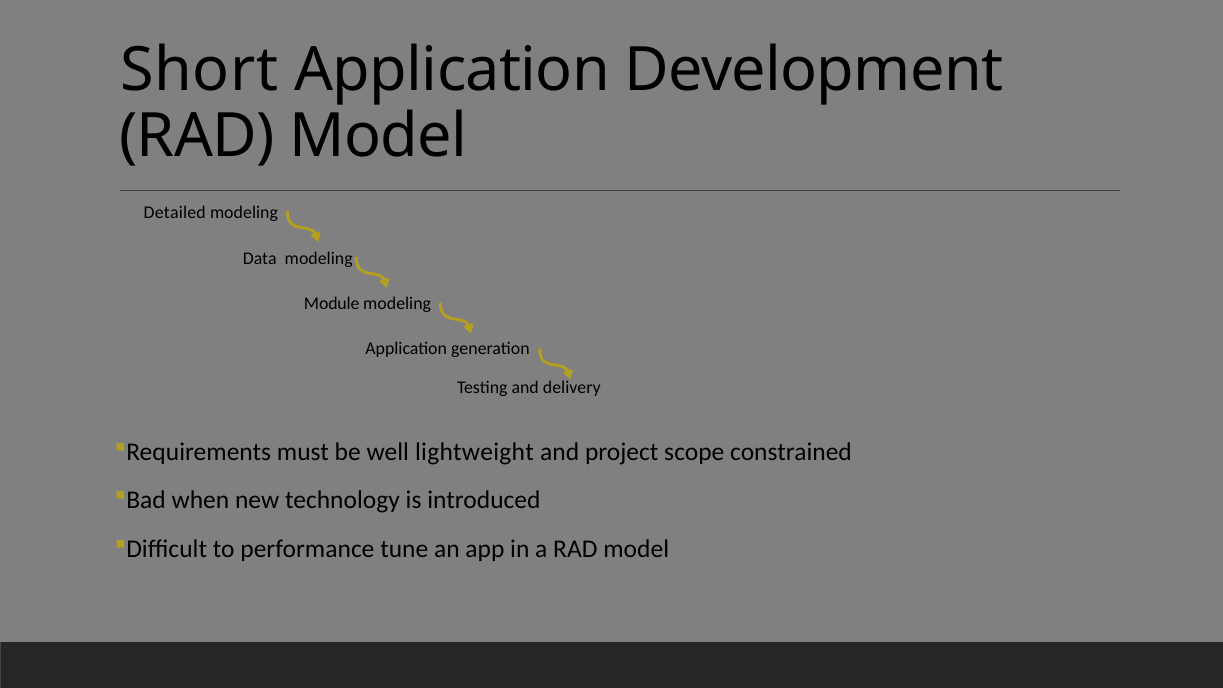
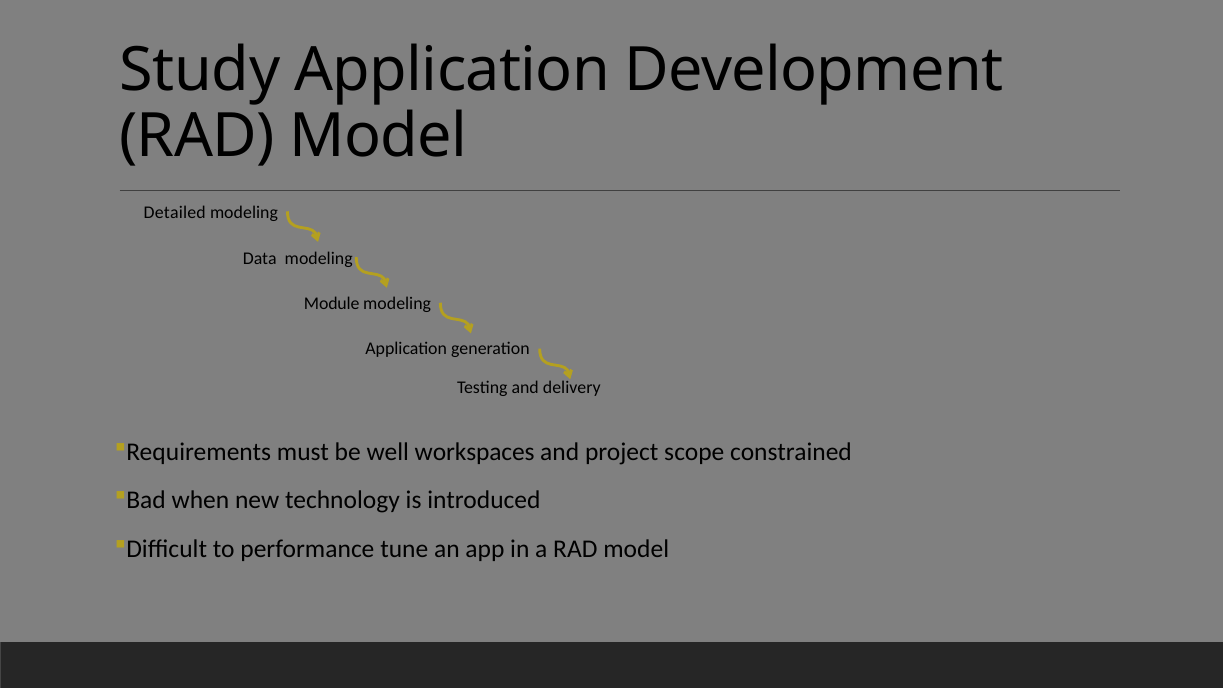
Short: Short -> Study (200, 70)
lightweight: lightweight -> workspaces (475, 452)
